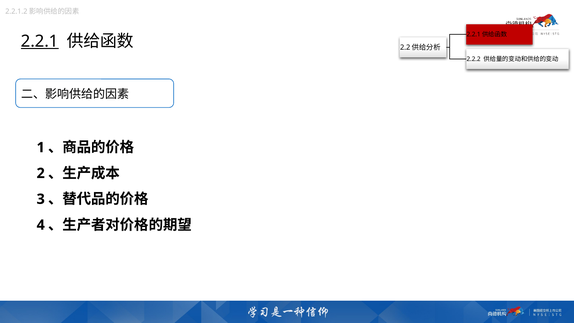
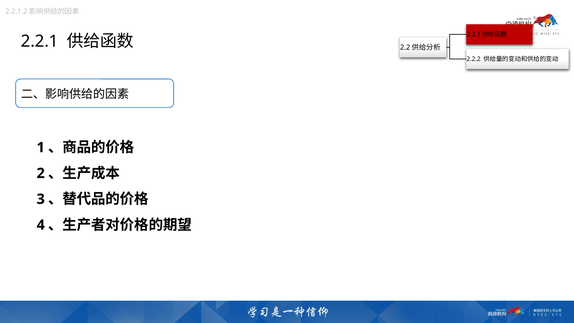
2.2.1 underline: present -> none (40, 41)
